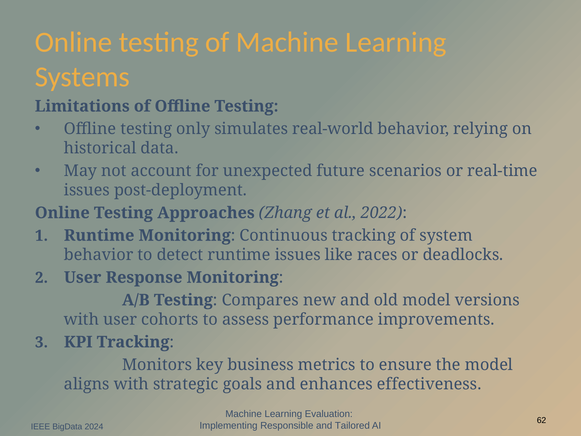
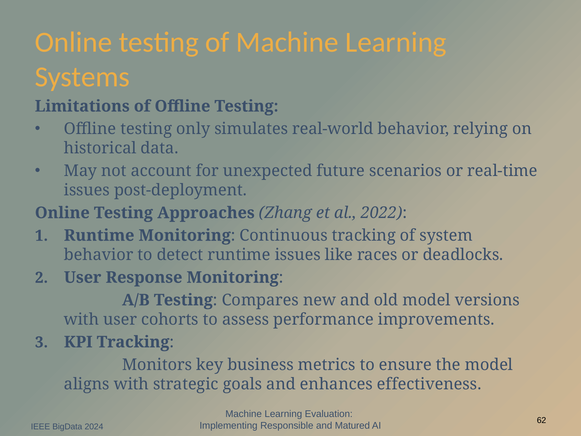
Tailored: Tailored -> Matured (352, 425)
